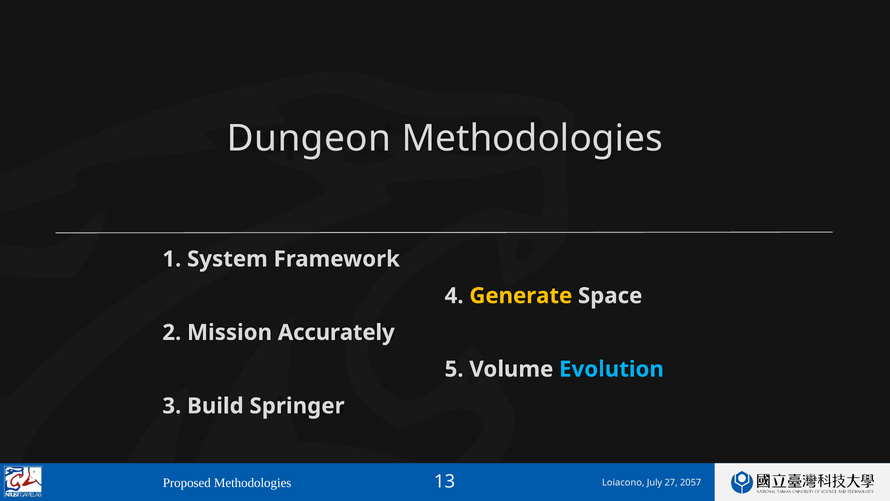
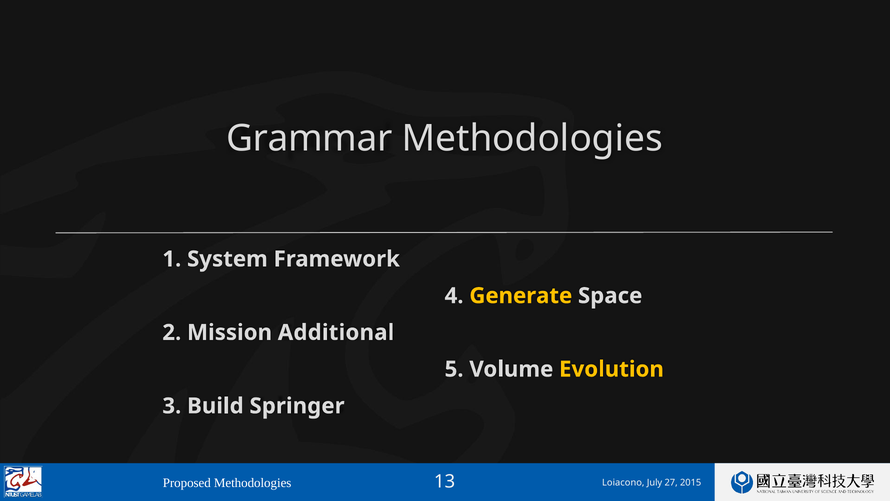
Dungeon: Dungeon -> Grammar (309, 138)
Accurately: Accurately -> Additional (336, 332)
Evolution colour: light blue -> yellow (611, 369)
2057: 2057 -> 2015 (691, 482)
